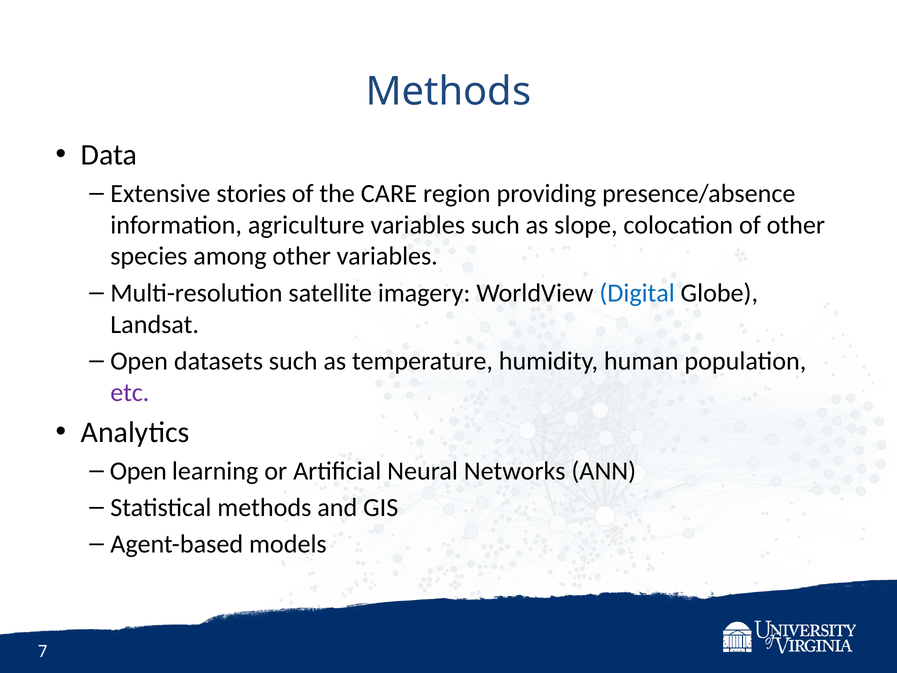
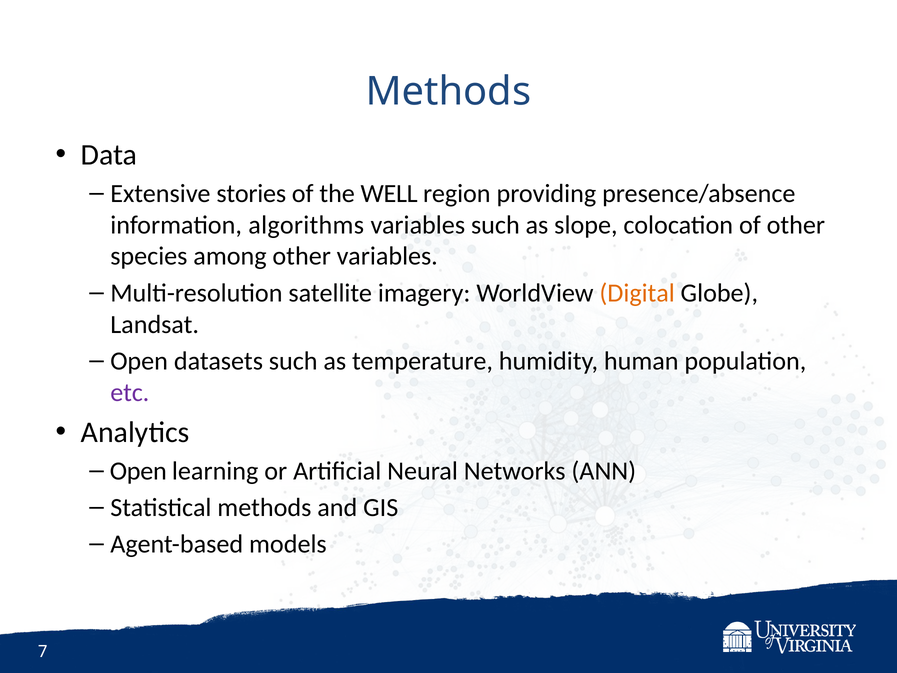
CARE: CARE -> WELL (389, 193)
agriculture: agriculture -> algorithms (306, 225)
Digital colour: blue -> orange (637, 293)
